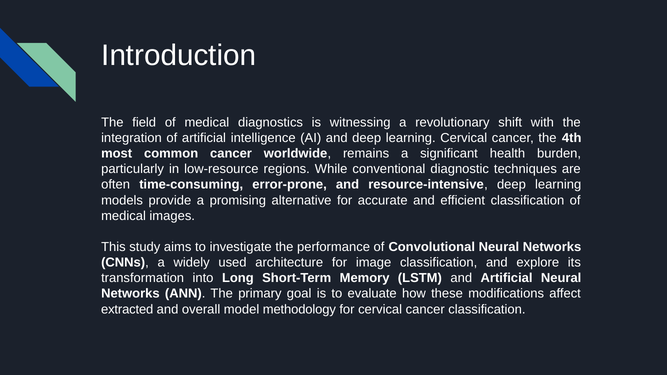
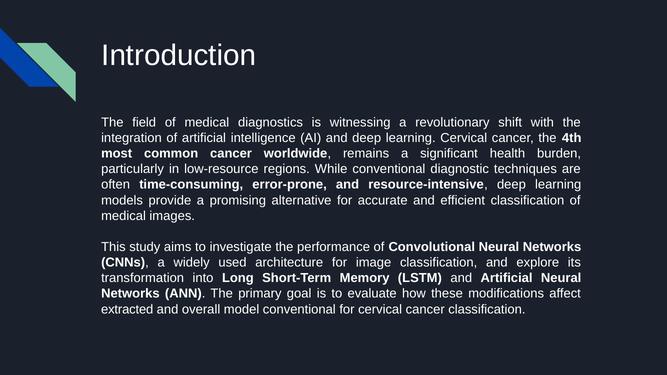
model methodology: methodology -> conventional (299, 309)
